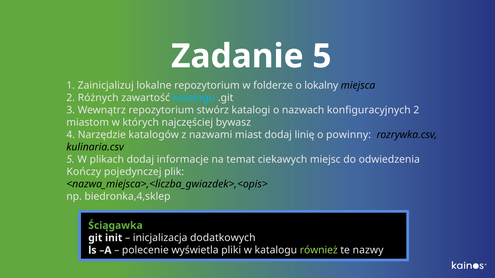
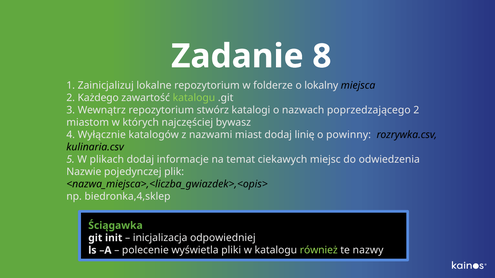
Zadanie 5: 5 -> 8 (322, 56)
Różnych: Różnych -> Każdego (98, 98)
katalogu colour: light blue -> light green (194, 98)
konfiguracyjnych: konfiguracyjnych -> poprzedzającego (369, 110)
Narzędzie: Narzędzie -> Wyłącznie (102, 135)
Kończy: Kończy -> Nazwie (84, 172)
dodatkowych: dodatkowych -> odpowiedniej (223, 238)
